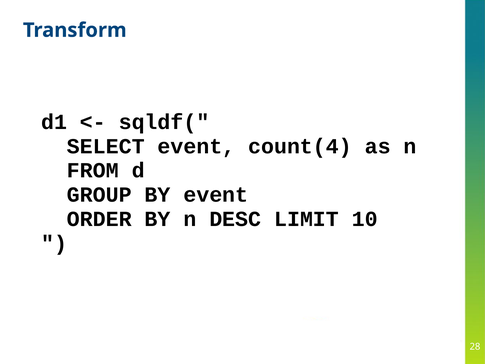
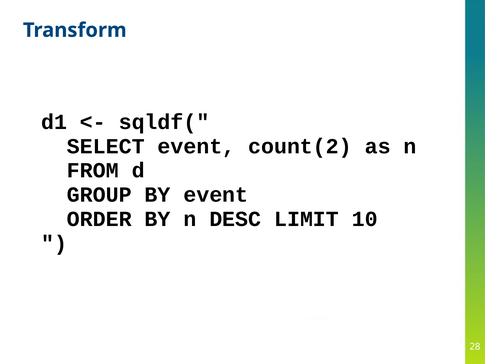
count(4: count(4 -> count(2 (300, 146)
